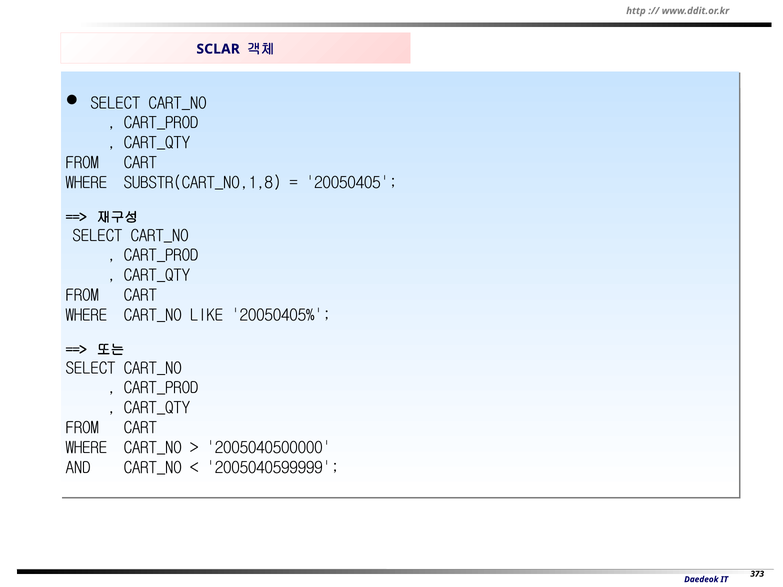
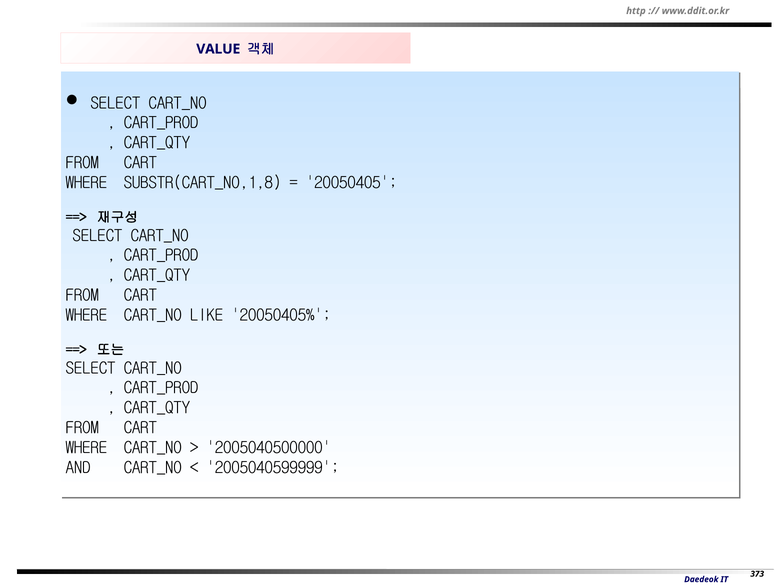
SCLAR: SCLAR -> VALUE (218, 49)
